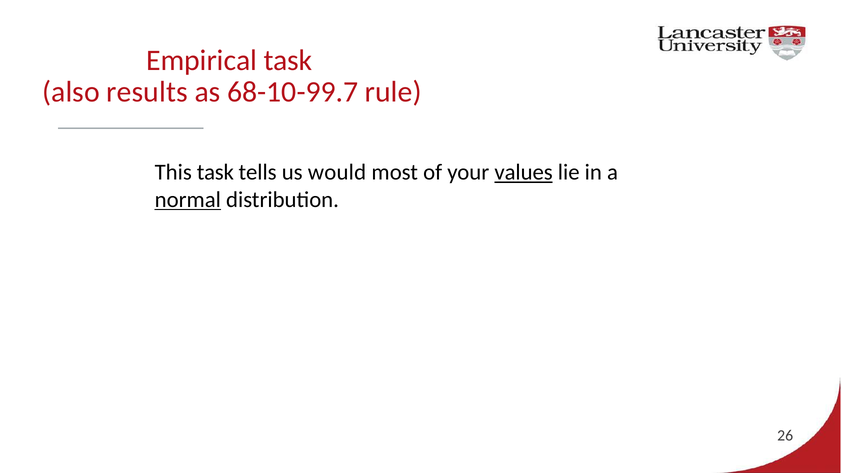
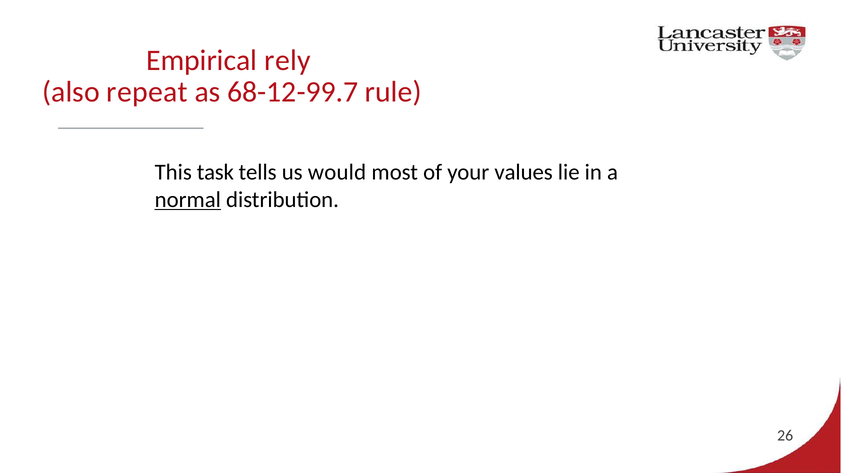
Empirical task: task -> rely (288, 60)
results: results -> repeat (147, 92)
68-10-99.7: 68-10-99.7 -> 68-12-99.7 (293, 92)
values underline: present -> none (524, 172)
